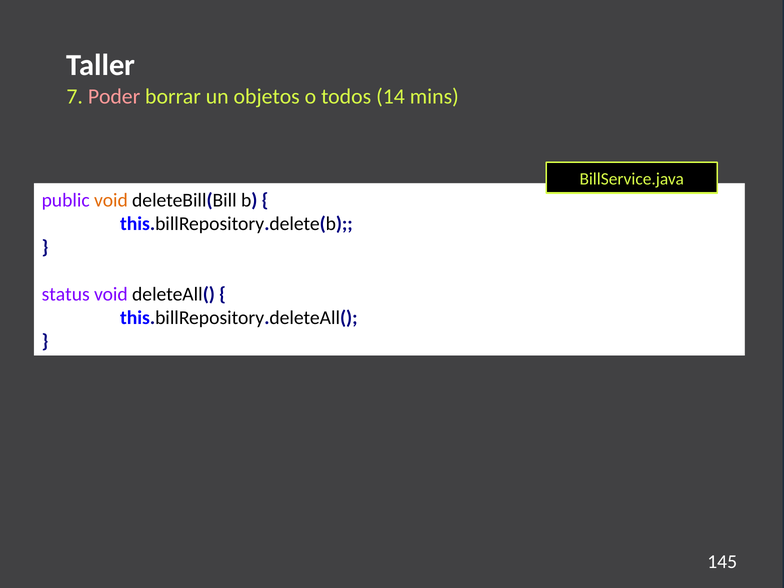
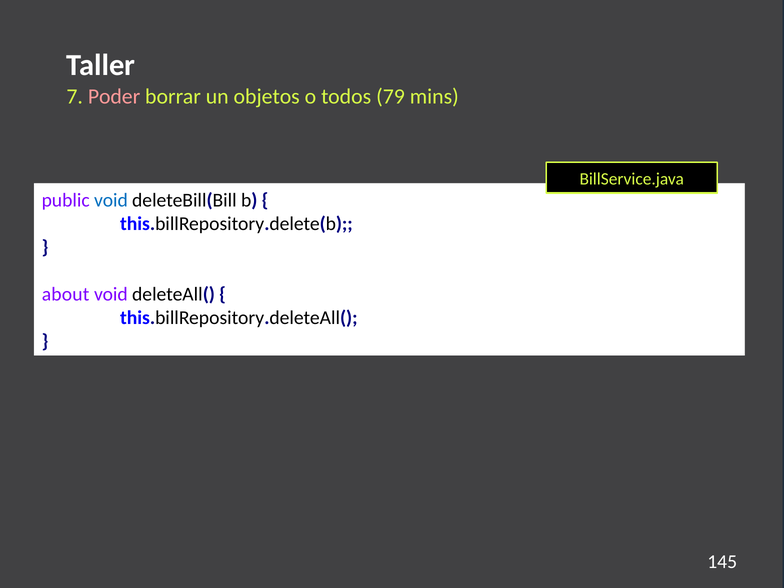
14: 14 -> 79 (390, 96)
void colour: orange -> blue (111, 200)
status: status -> about (66, 294)
